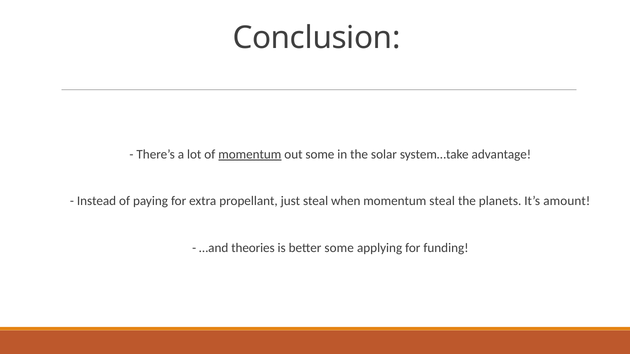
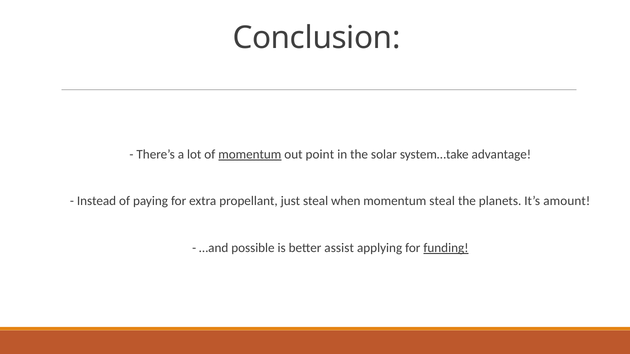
out some: some -> point (320, 155)
theories: theories -> possible (253, 248)
better some: some -> assist (339, 248)
funding underline: none -> present (446, 248)
